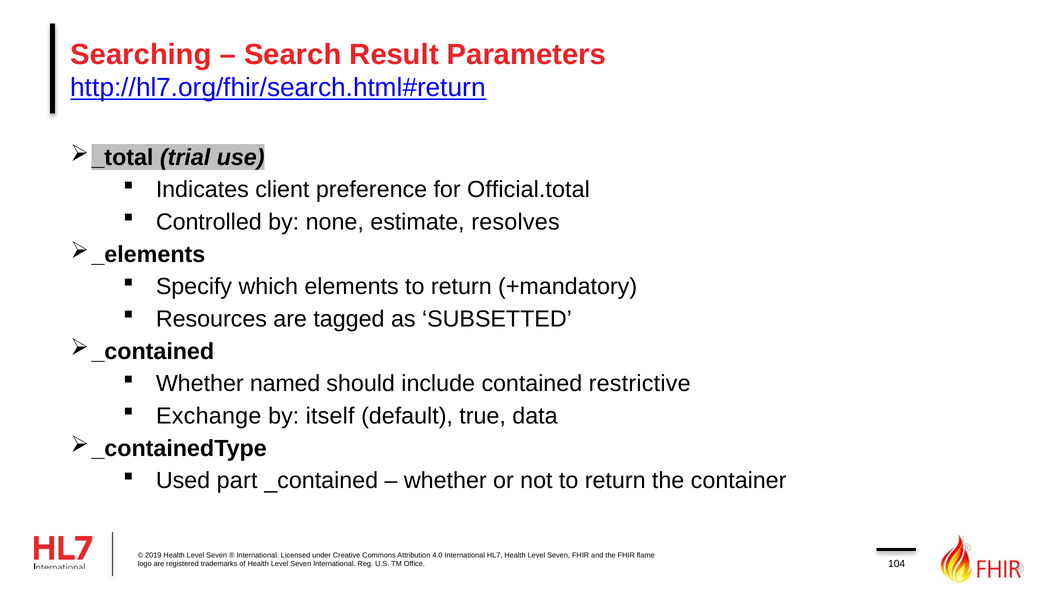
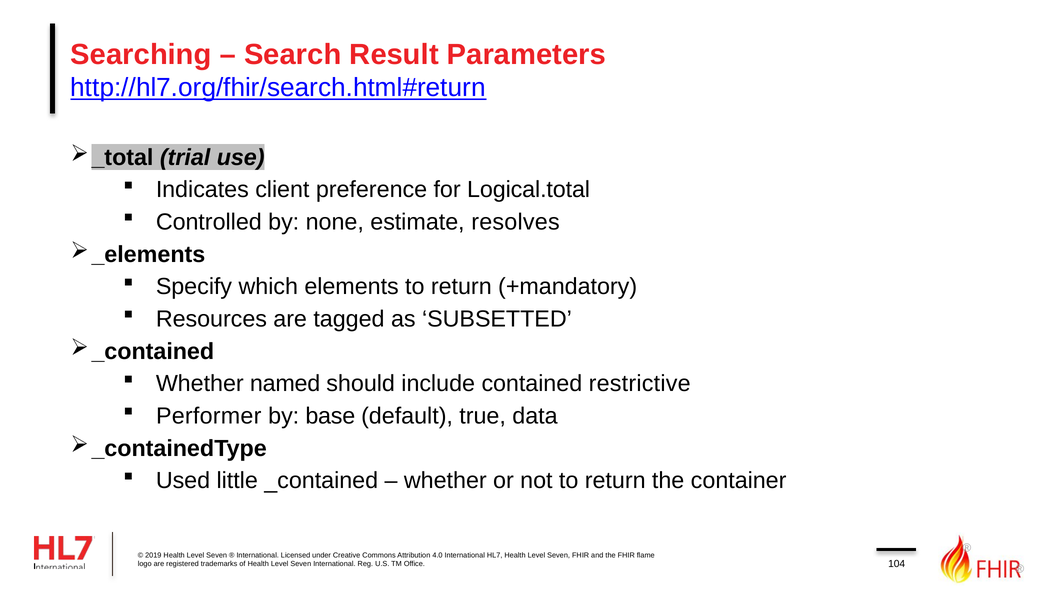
Official.total: Official.total -> Logical.total (529, 190)
Exchange: Exchange -> Performer (209, 417)
itself: itself -> base (330, 417)
part: part -> little (237, 481)
